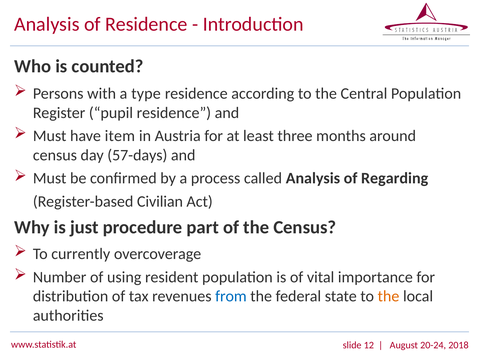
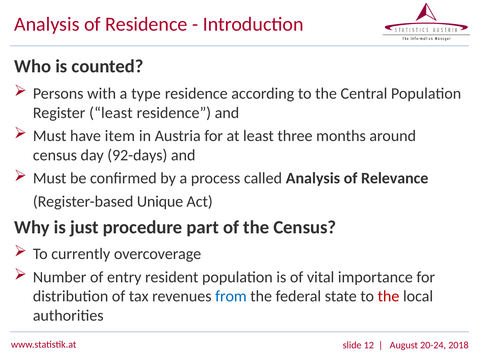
Register pupil: pupil -> least (111, 113)
57-days: 57-days -> 92-days (137, 156)
Regarding: Regarding -> Relevance (395, 179)
Civilian: Civilian -> Unique (160, 202)
using: using -> entry (124, 278)
the colour: orange -> red (388, 297)
